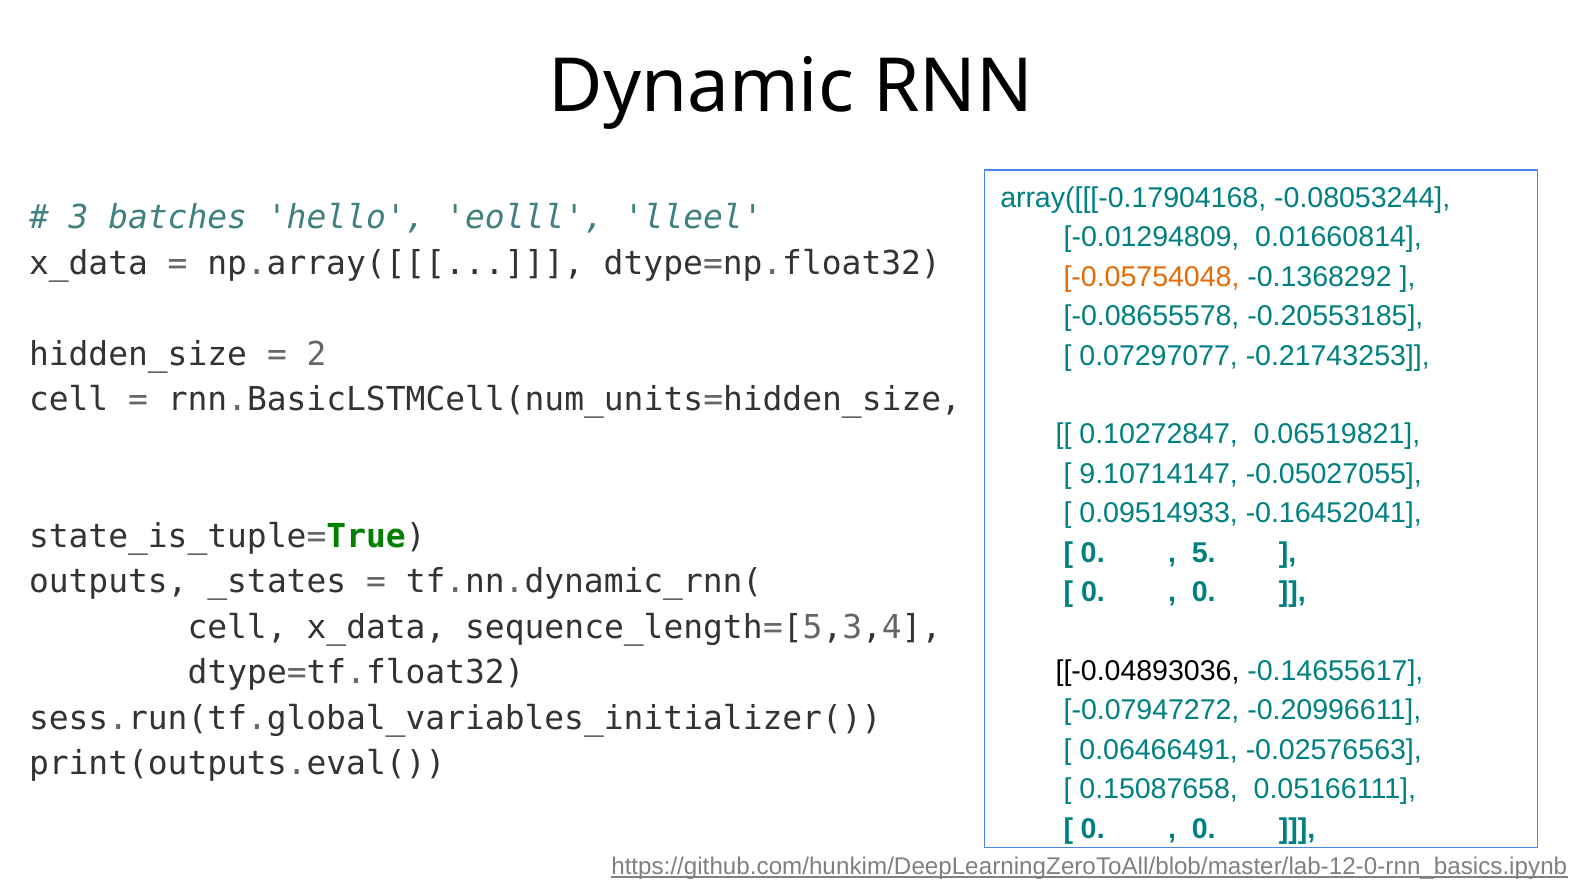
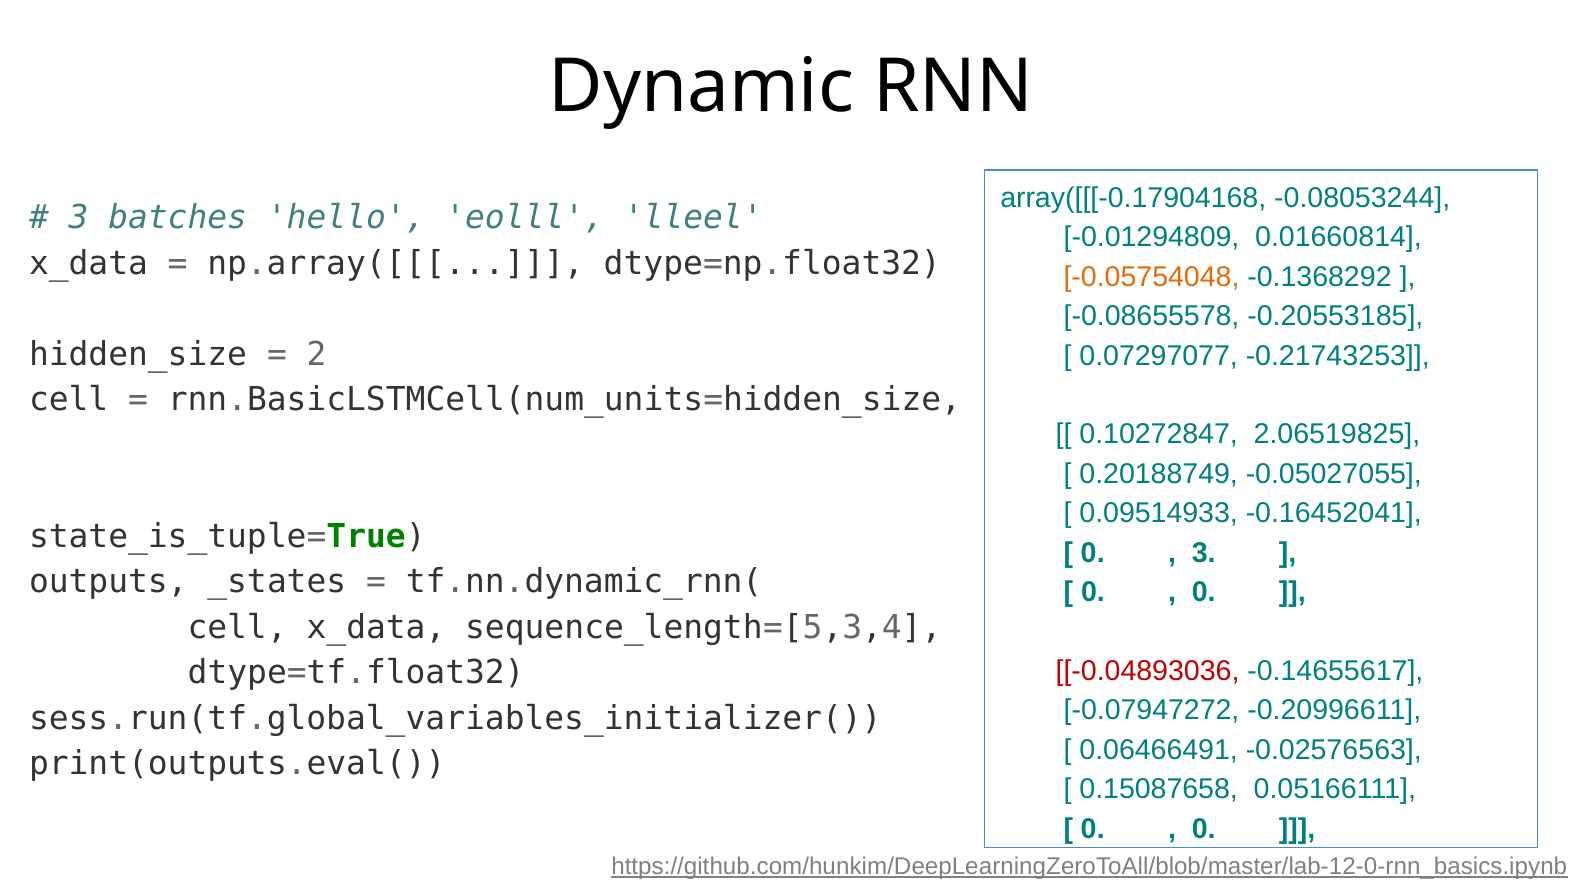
0.06519821: 0.06519821 -> 2.06519825 (1337, 434)
9.10714147: 9.10714147 -> 0.20188749 (1159, 474)
5: 5 -> 3 (1204, 553)
-0.04893036 colour: black -> red (1148, 671)
